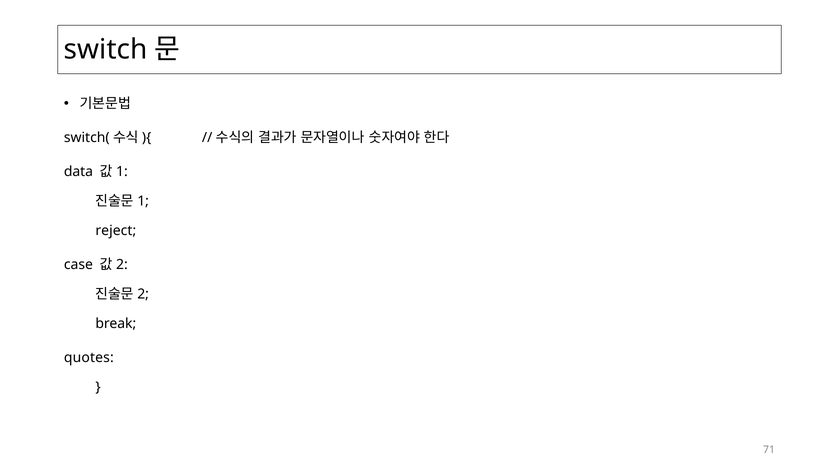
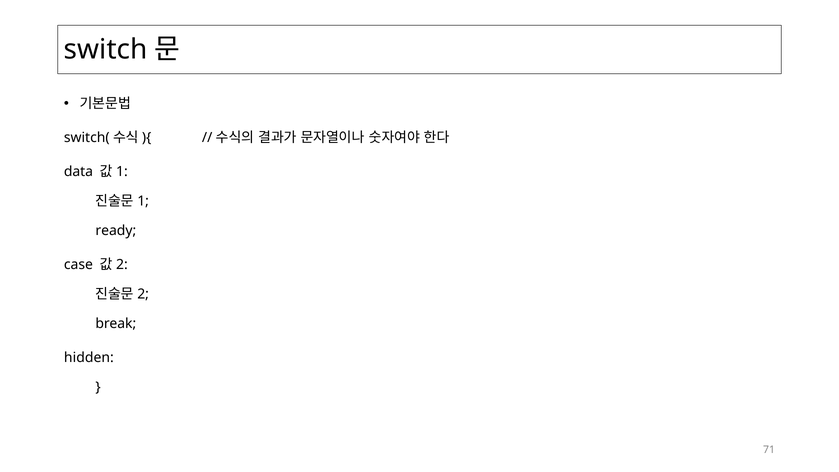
reject: reject -> ready (116, 231)
quotes: quotes -> hidden (89, 357)
